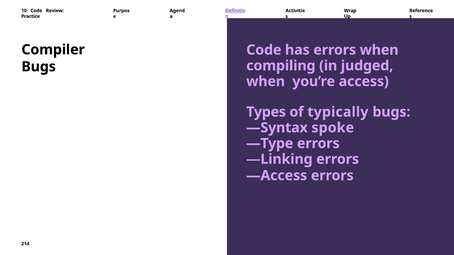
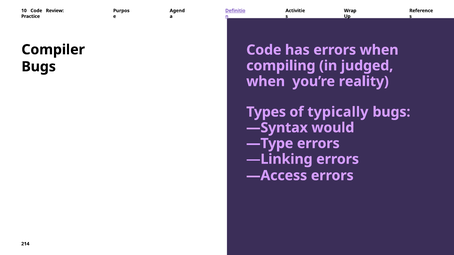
access: access -> reality (364, 82)
spoke: spoke -> would (333, 128)
